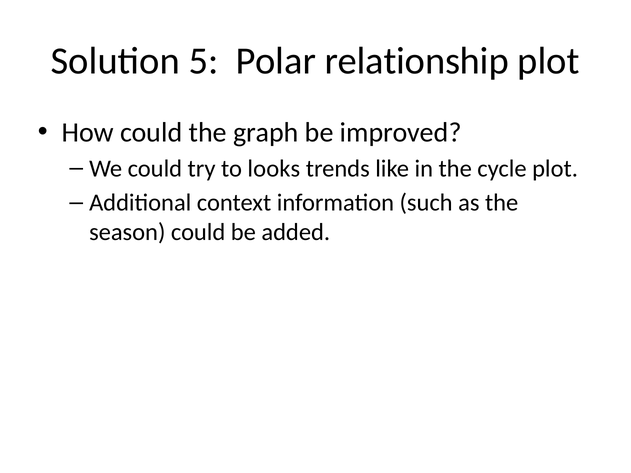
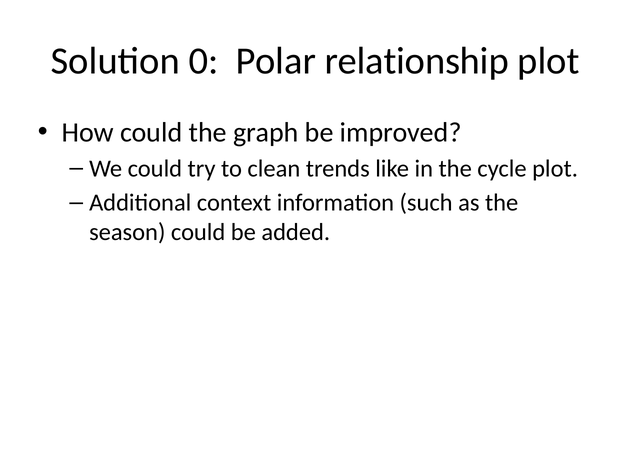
5: 5 -> 0 (203, 61)
looks: looks -> clean (274, 169)
